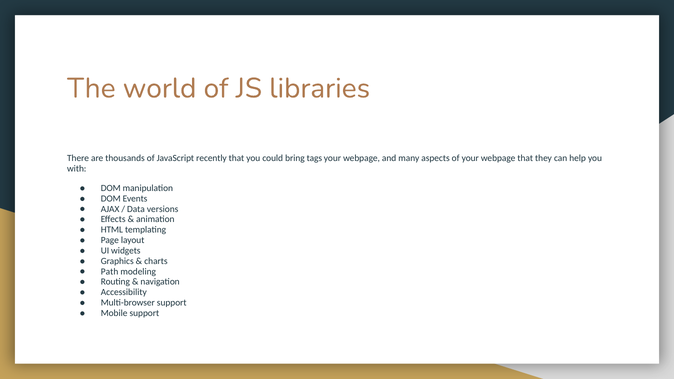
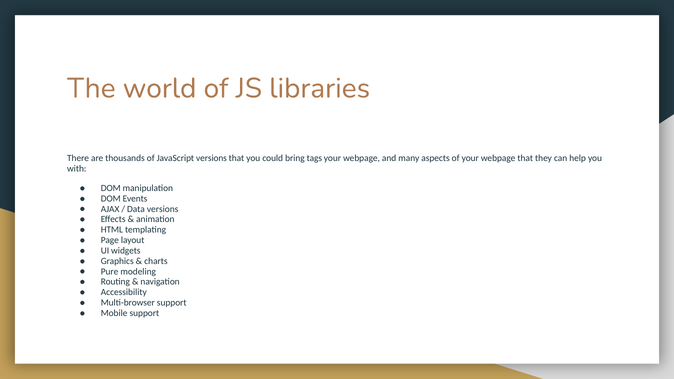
JavaScript recently: recently -> versions (211, 158)
Path: Path -> Pure (110, 272)
